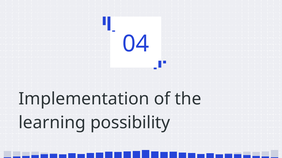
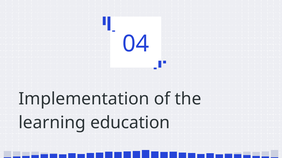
possibility: possibility -> education (130, 123)
